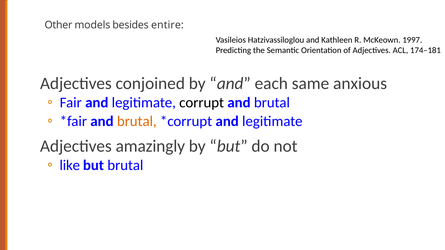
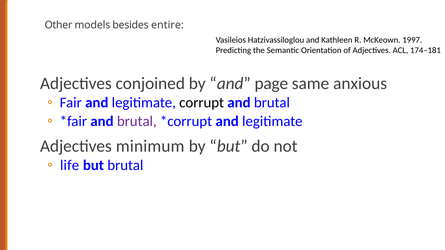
each: each -> page (271, 83)
brutal colour: orange -> purple (137, 122)
amazingly: amazingly -> minimum (150, 146)
like: like -> life (70, 165)
